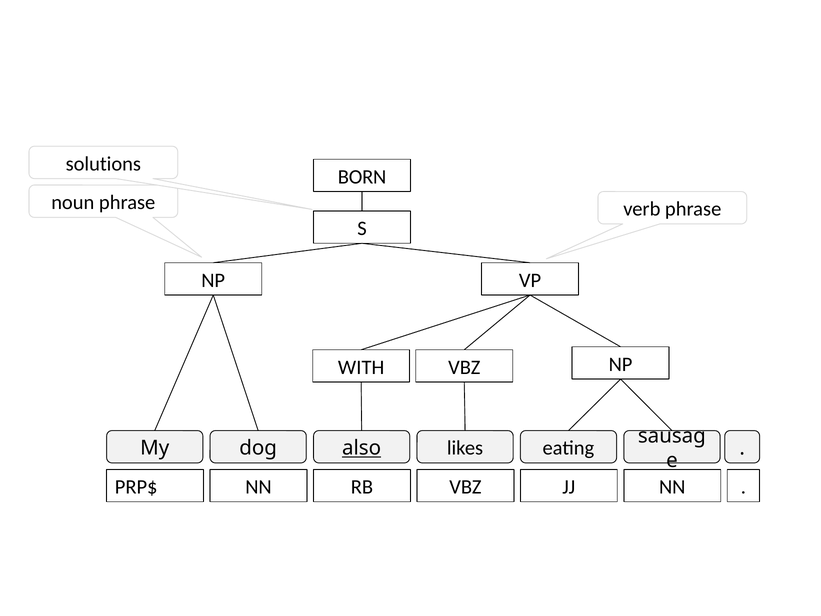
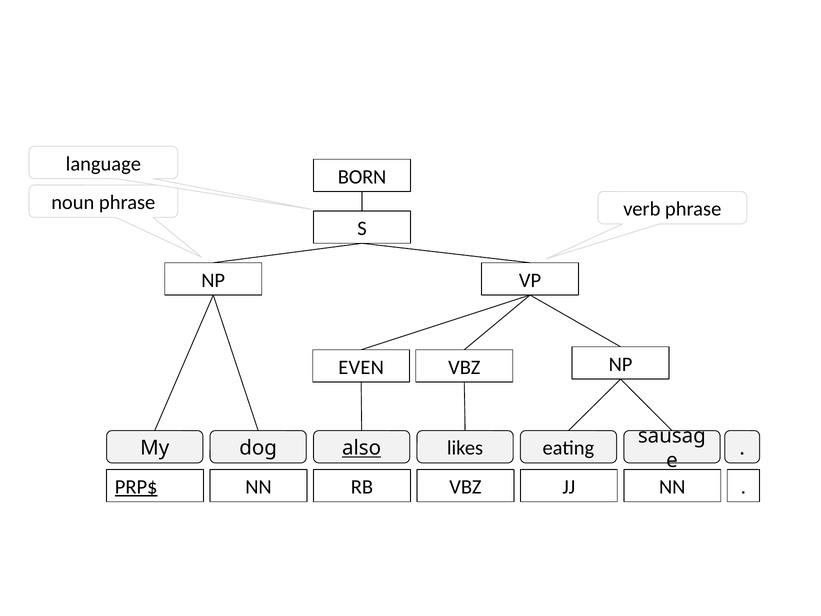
solutions: solutions -> language (103, 164)
WITH: WITH -> EVEN (361, 367)
PRP$ underline: none -> present (136, 487)
